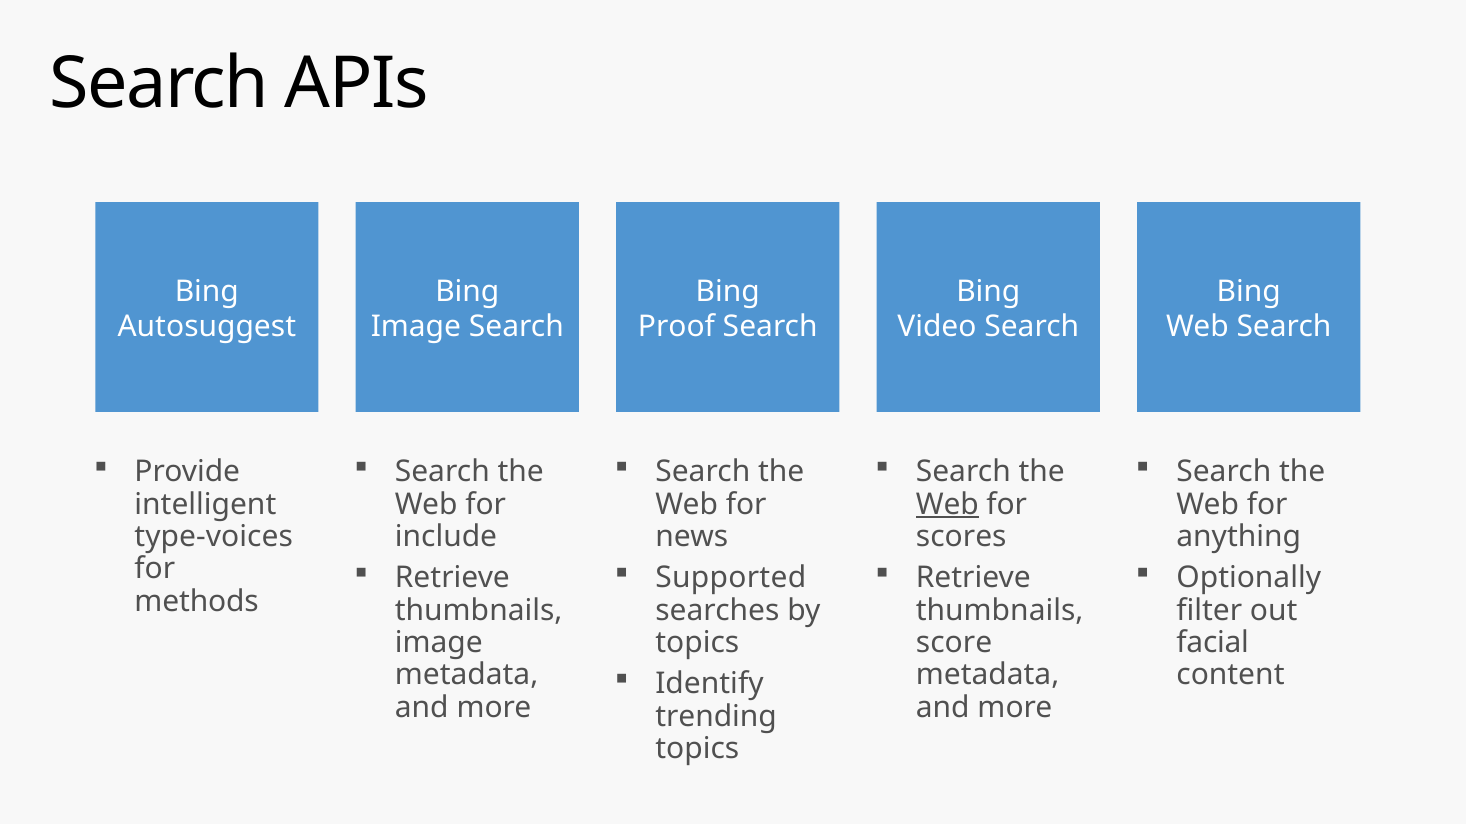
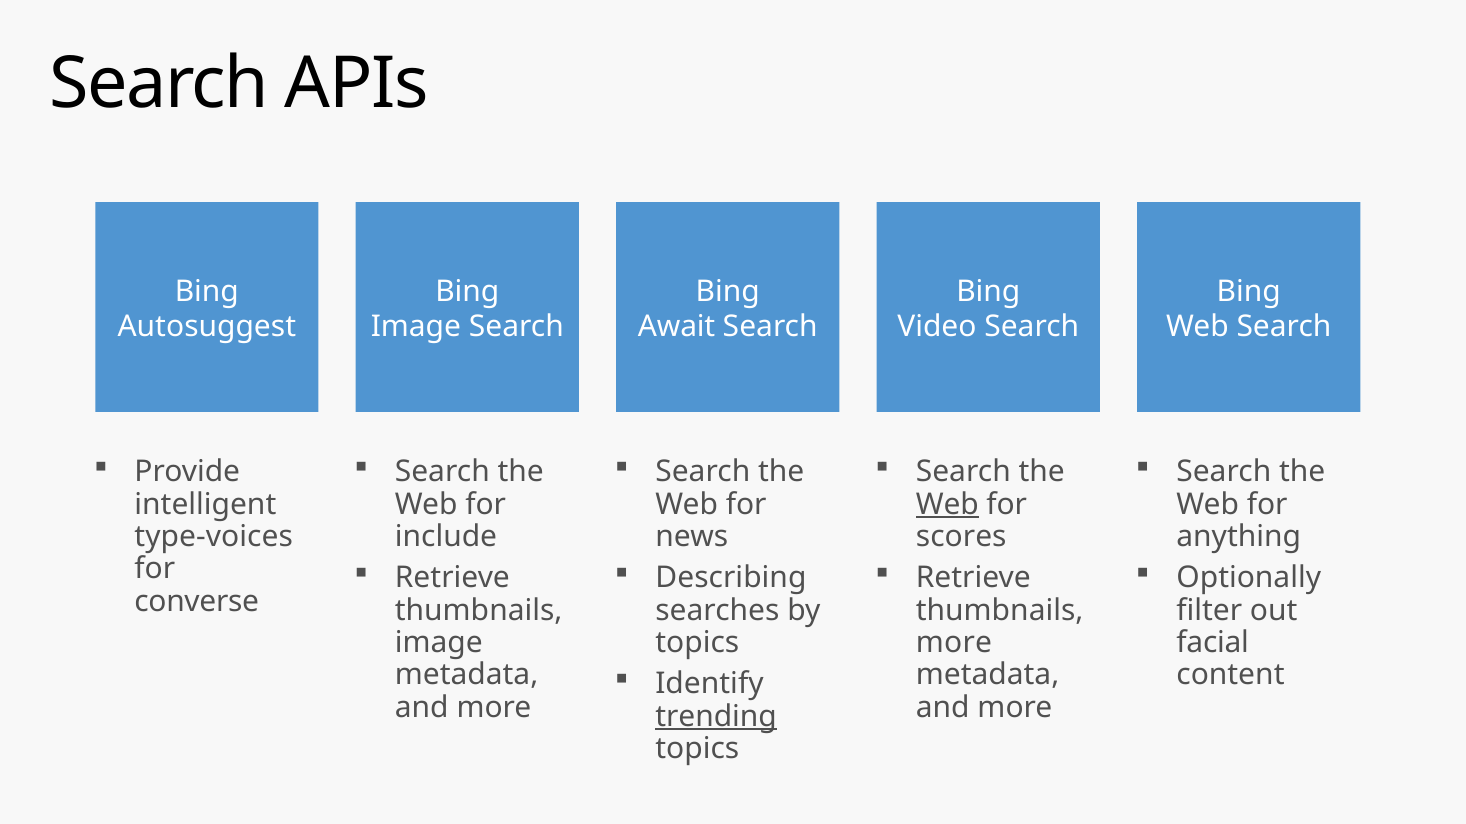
Proof: Proof -> Await (677, 327)
Supported: Supported -> Describing (731, 578)
methods: methods -> converse (197, 602)
score: score -> more (954, 643)
trending underline: none -> present (716, 717)
